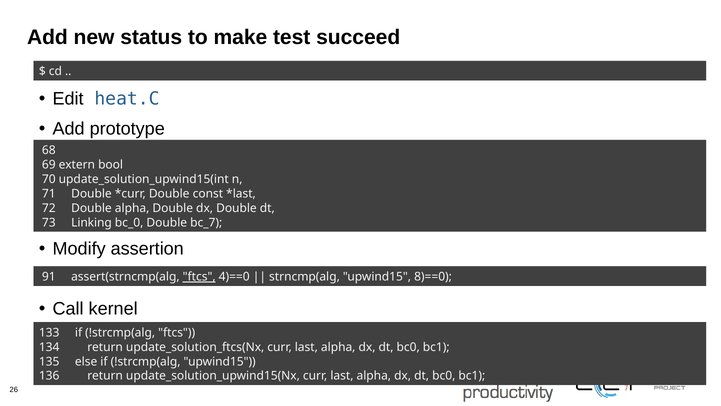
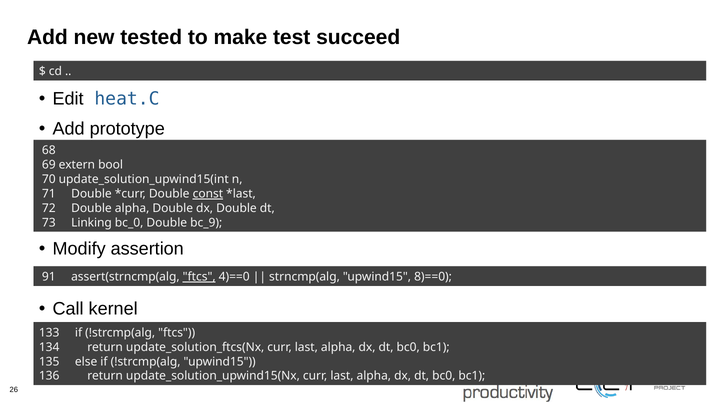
status: status -> tested (151, 37)
const underline: none -> present (208, 194)
bc_7: bc_7 -> bc_9 (206, 222)
